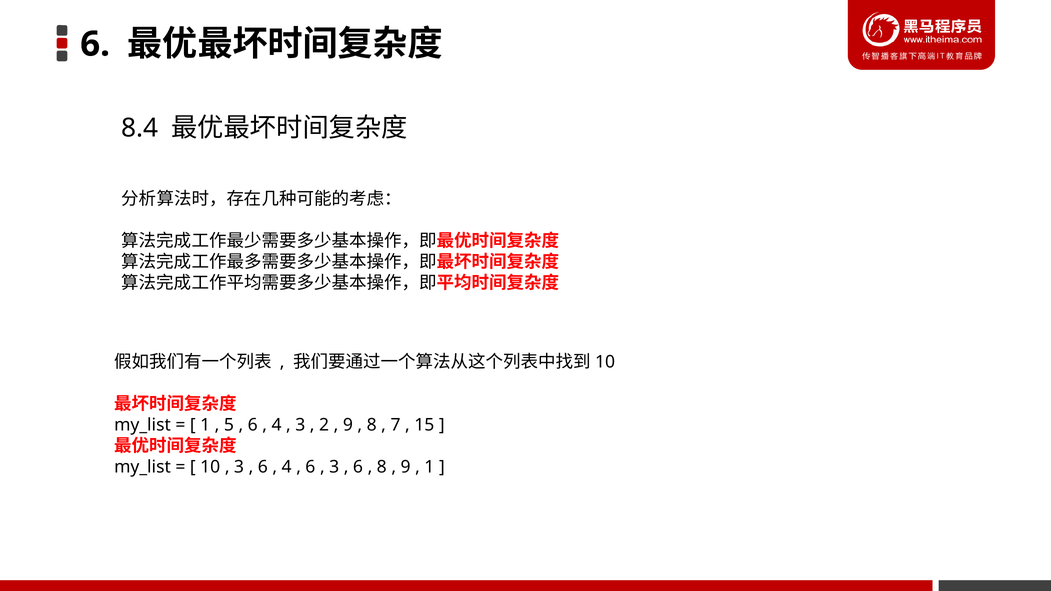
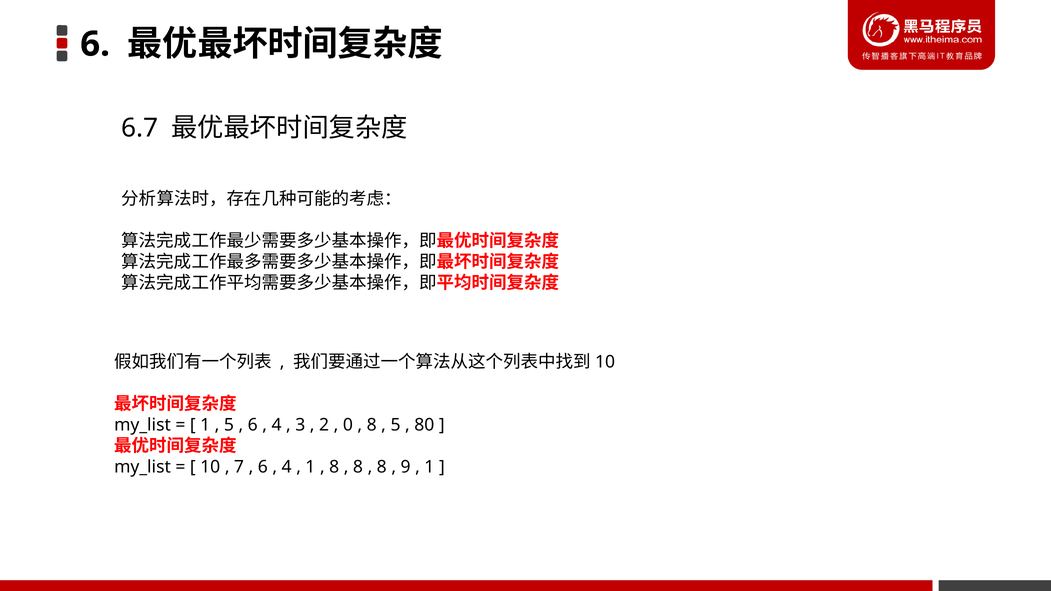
8.4: 8.4 -> 6.7 (140, 128)
9: 9 -> 0 (348, 425)
7: 7 -> 5 (396, 425)
15: 15 -> 80 (424, 425)
3: 3 -> 7 (239, 467)
6: 6 -> 1 (310, 467)
3: 3 -> 8 (334, 467)
6: 6 -> 8 (358, 467)
